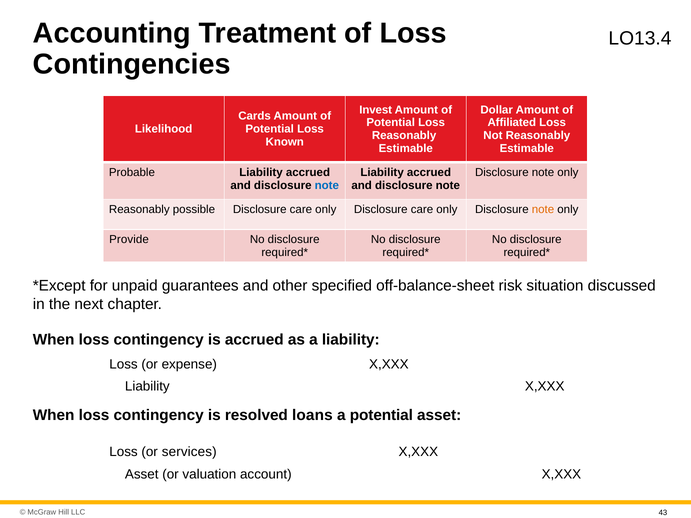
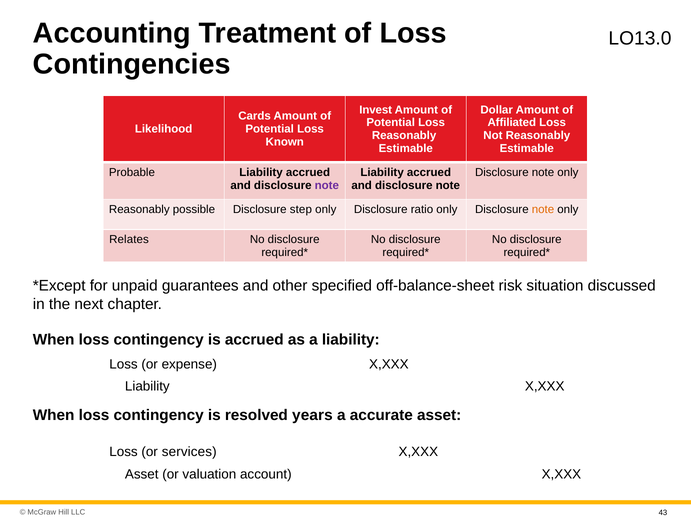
O13.4: O13.4 -> O13.0 (645, 38)
note colour: blue -> purple (327, 185)
possible Disclosure care: care -> step (301, 210)
only Disclosure care: care -> ratio (422, 210)
Provide: Provide -> Relates (129, 240)
loans: loans -> years (312, 415)
a potential: potential -> accurate (381, 415)
